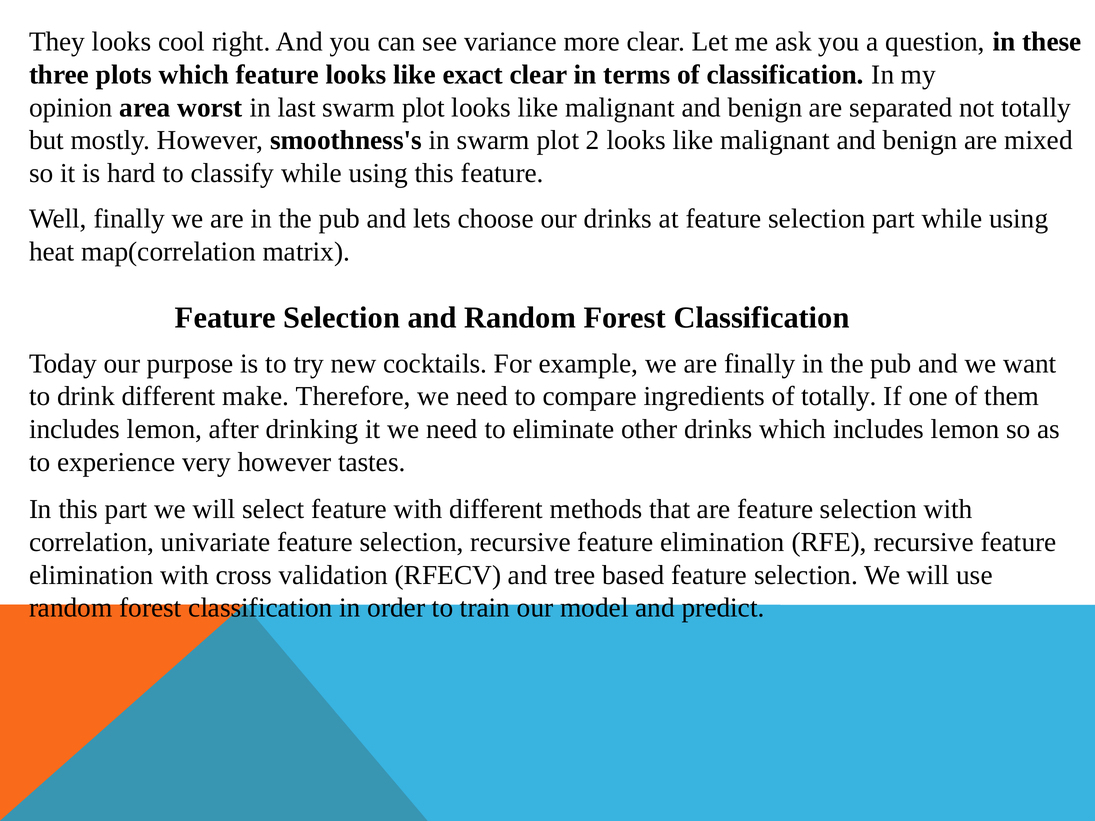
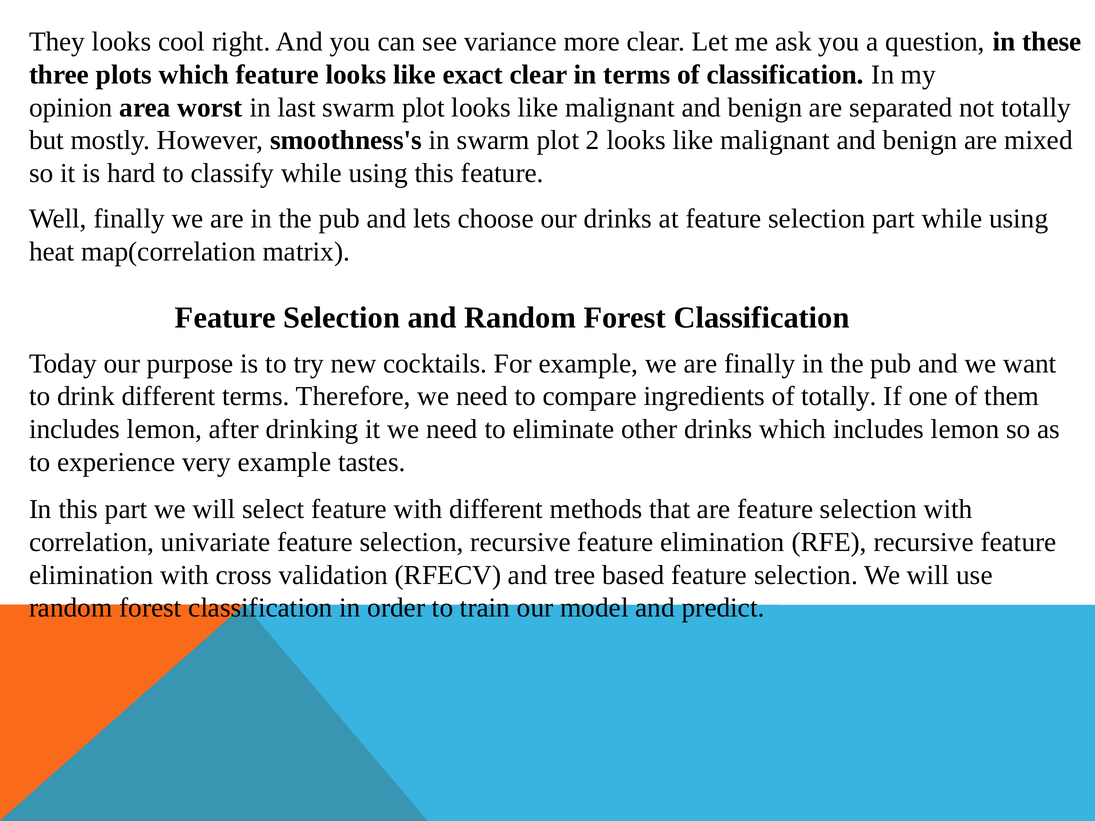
different make: make -> terms (256, 396)
very however: however -> example (284, 462)
